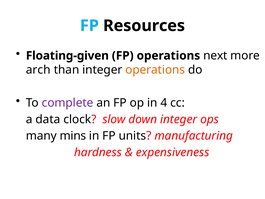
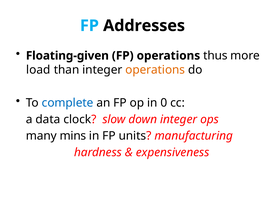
Resources: Resources -> Addresses (144, 26)
next: next -> thus (215, 56)
arch: arch -> load (38, 70)
complete colour: purple -> blue (68, 103)
4: 4 -> 0 (164, 103)
